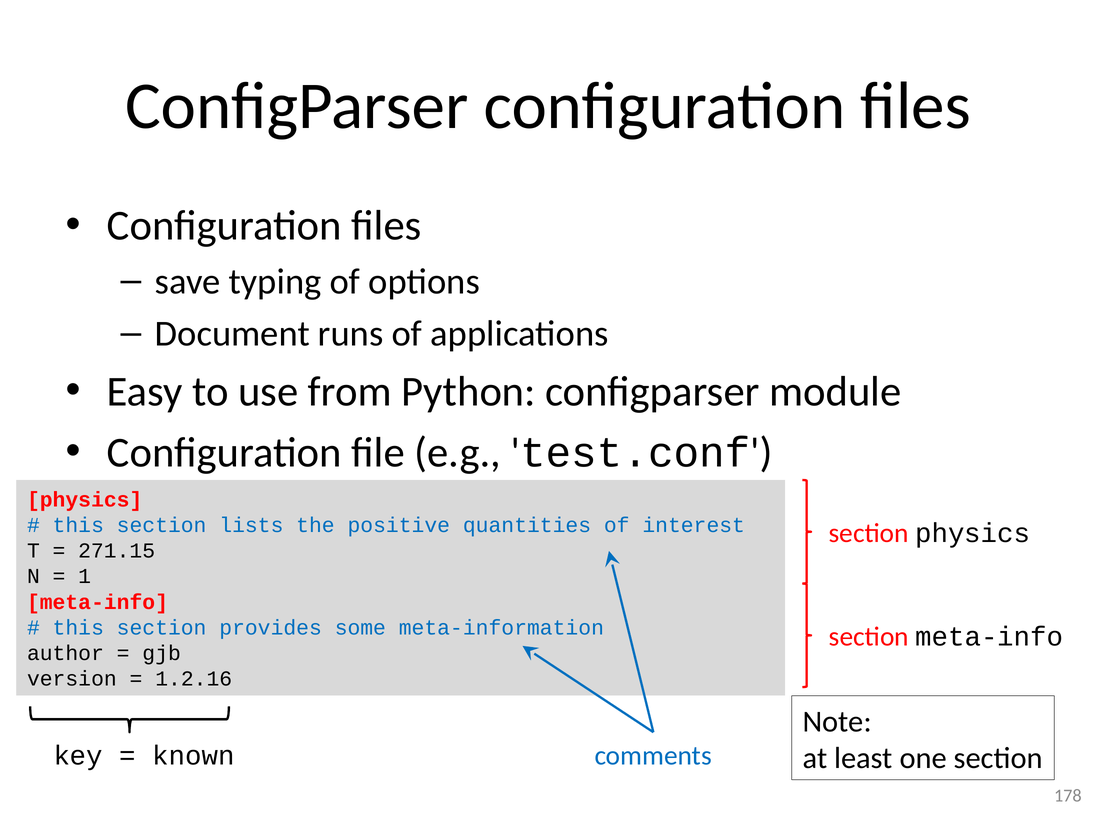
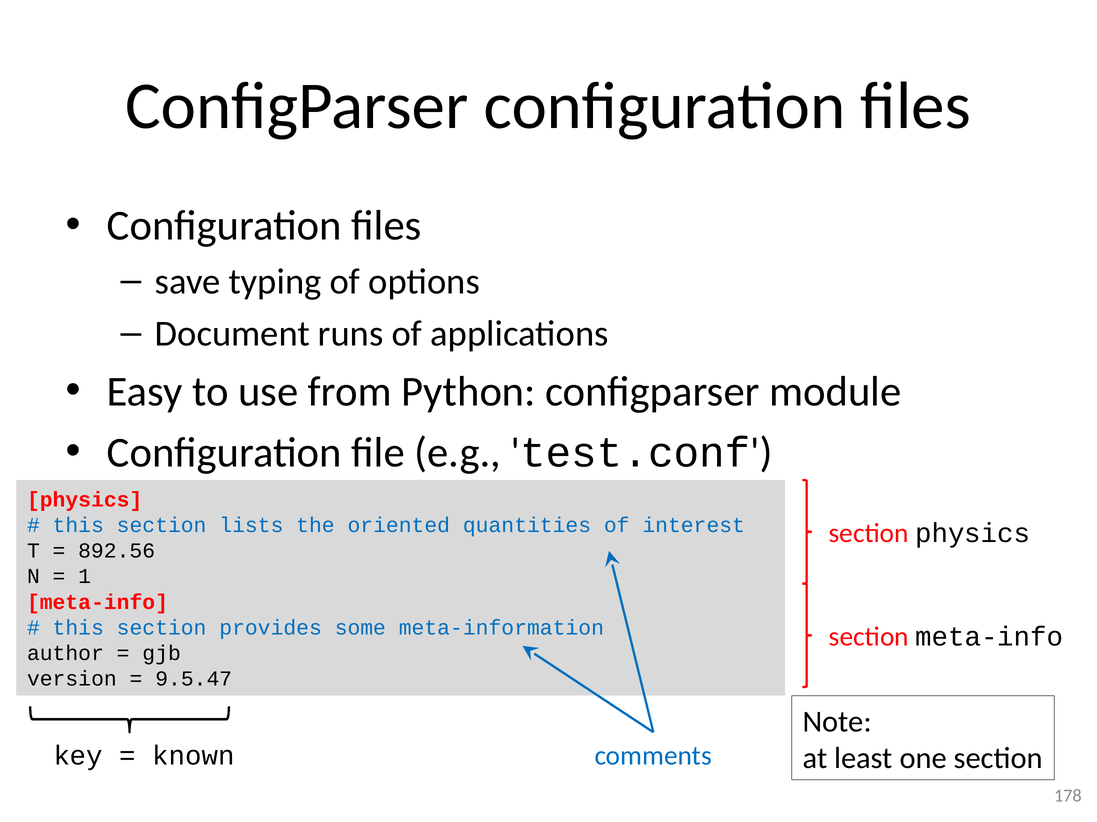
positive: positive -> oriented (399, 526)
271.15: 271.15 -> 892.56 (117, 551)
1.2.16: 1.2.16 -> 9.5.47 (194, 679)
